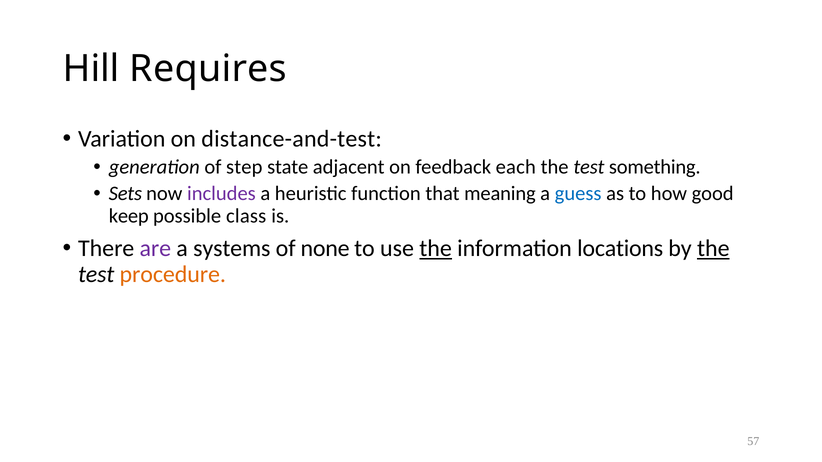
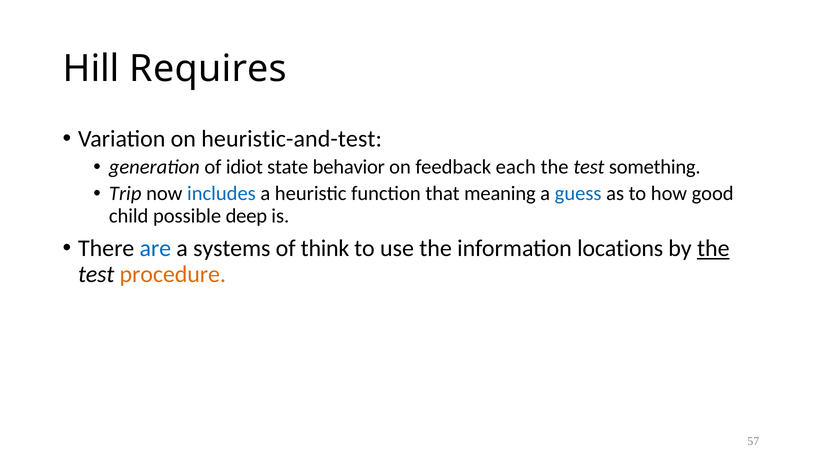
distance-and-test: distance-and-test -> heuristic-and-test (292, 139)
step: step -> idiot (244, 167)
adjacent: adjacent -> behavior (349, 167)
Sets: Sets -> Trip (125, 194)
includes colour: purple -> blue (221, 194)
keep: keep -> child (129, 216)
class: class -> deep (246, 216)
are colour: purple -> blue (155, 249)
none: none -> think (325, 249)
the underline: present -> none (436, 249)
